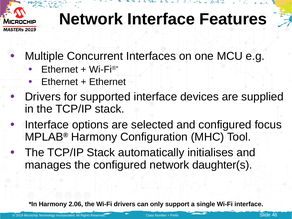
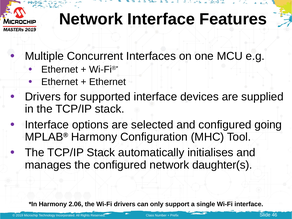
focus: focus -> going (268, 125)
